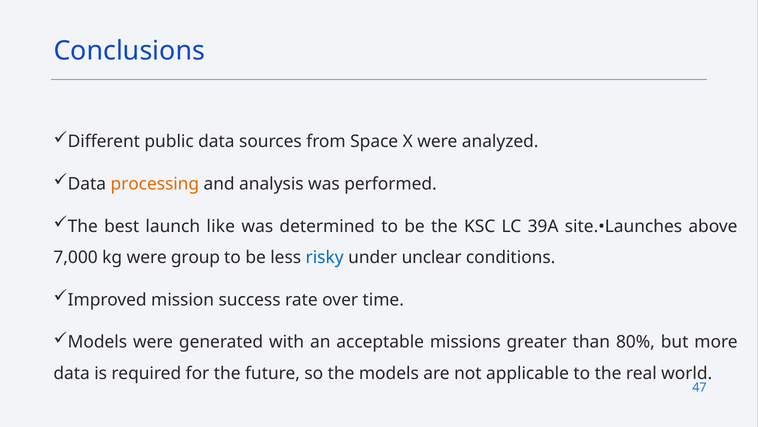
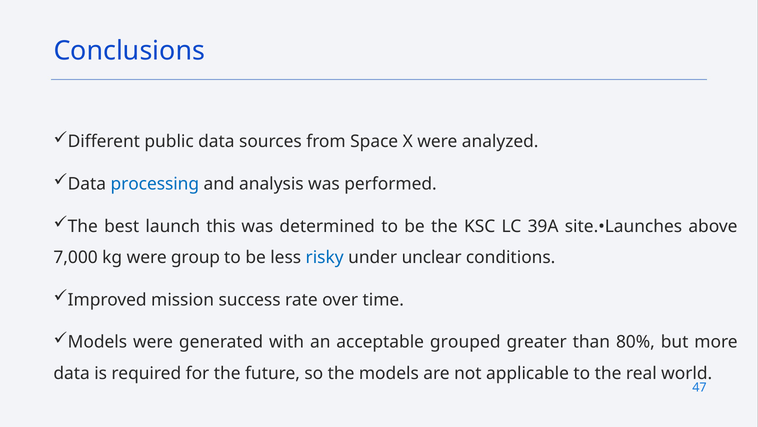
processing colour: orange -> blue (155, 184)
like: like -> this (221, 226)
missions: missions -> grouped (465, 342)
